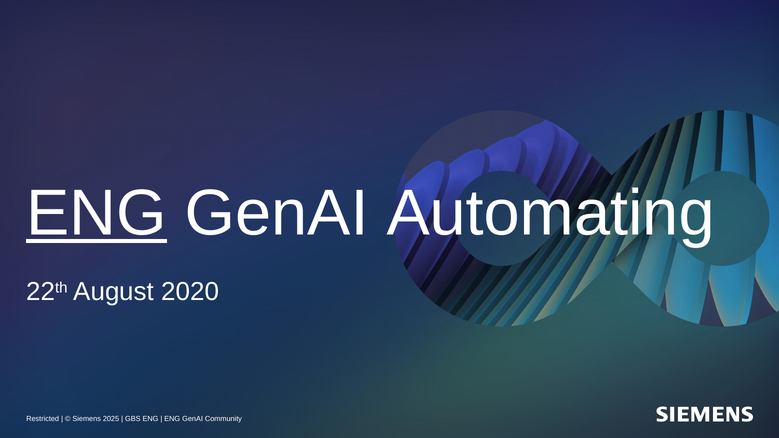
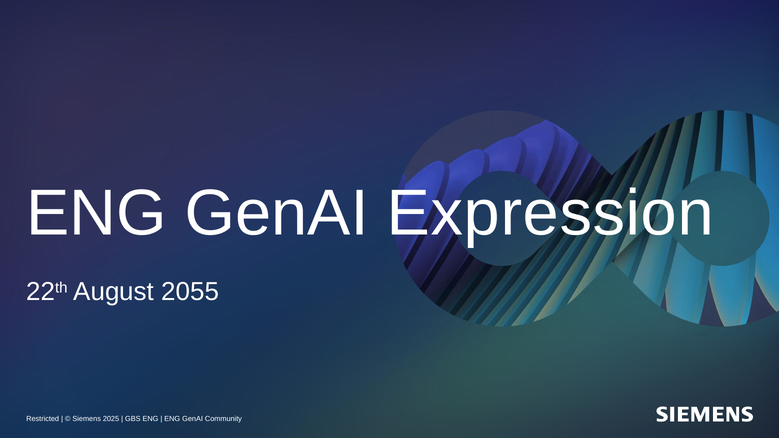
ENG underline: present -> none (96, 213)
Automating: Automating -> Expression (550, 213)
2020: 2020 -> 2055 (190, 292)
